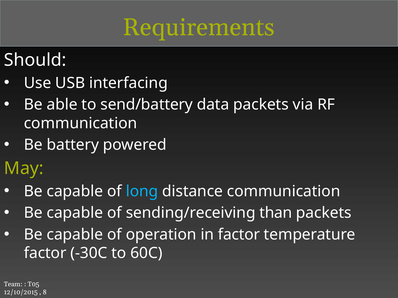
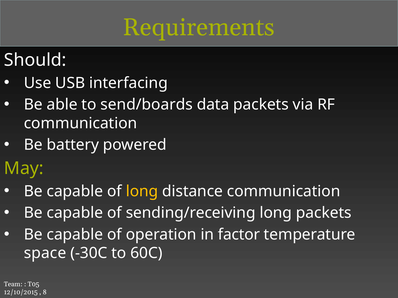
send/battery: send/battery -> send/boards (147, 105)
long colour: light blue -> yellow (142, 192)
sending/receiving than: than -> long (276, 213)
factor: factor -> space (45, 253)
